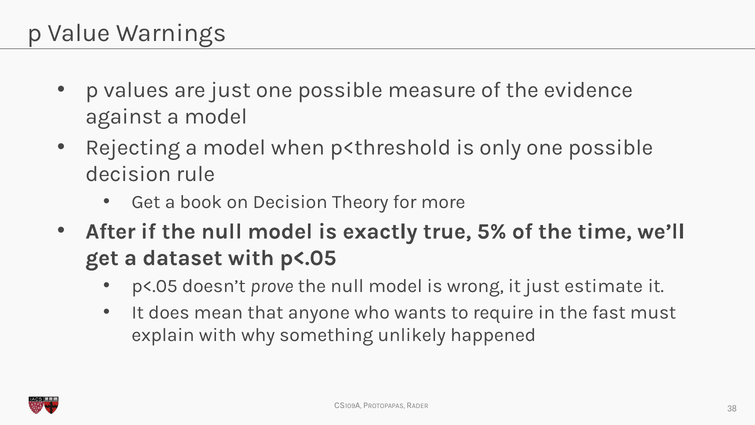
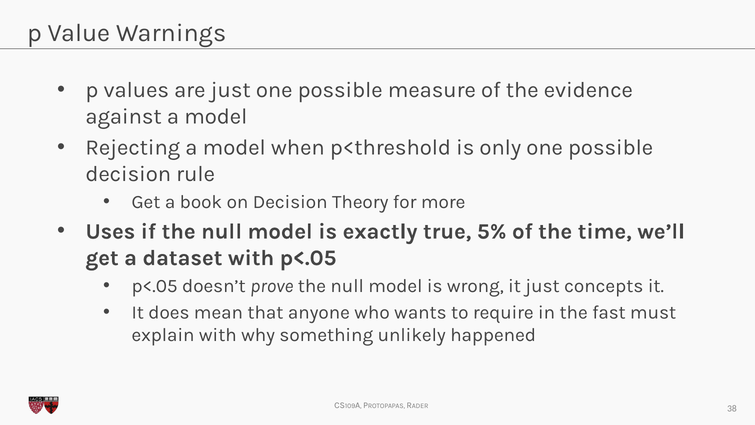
After: After -> Uses (110, 231)
estimate: estimate -> concepts (604, 286)
